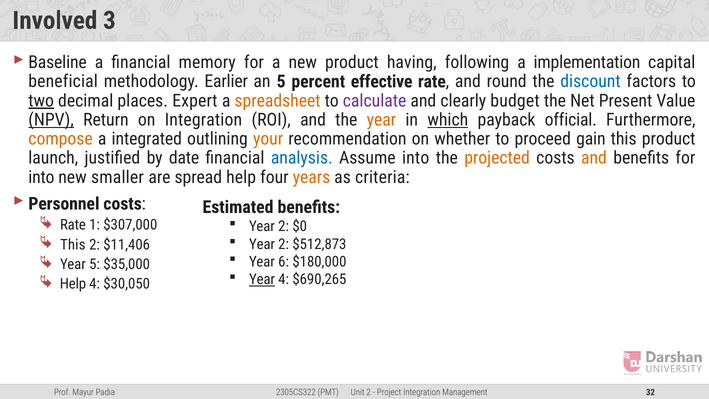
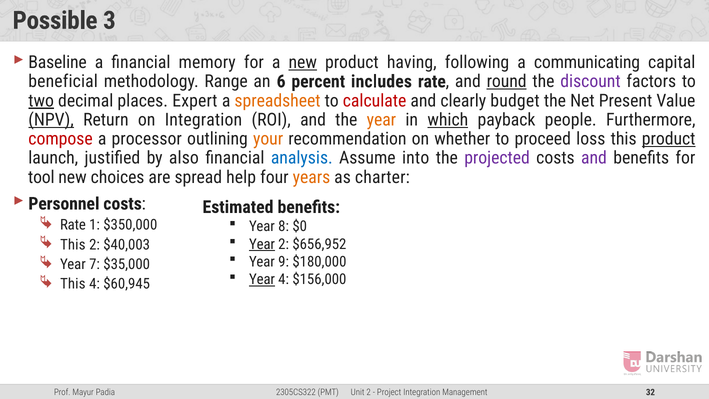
Involved: Involved -> Possible (55, 21)
new underline: none -> present (303, 62)
implementation: implementation -> communicating (587, 62)
Earlier: Earlier -> Range (226, 81)
an 5: 5 -> 6 (281, 81)
effective: effective -> includes (381, 81)
round underline: none -> present (507, 81)
discount colour: blue -> purple (590, 81)
calculate colour: purple -> red (375, 101)
official: official -> people (571, 120)
compose colour: orange -> red (61, 139)
integrated: integrated -> processor (147, 139)
gain: gain -> loss (591, 139)
product underline: none -> present (669, 139)
date: date -> also (184, 158)
projected colour: orange -> purple (497, 158)
and colour: orange -> purple (594, 158)
into: into -> tool (41, 177)
smaller: smaller -> choices (118, 177)
criteria: criteria -> charter (382, 177)
$307,000: $307,000 -> $350,000 (130, 225)
2: 2 -> 8 (284, 226)
Year underline: none -> present (262, 244)
$512,873: $512,873 -> $656,952 (319, 244)
$11,406: $11,406 -> $40,003 (127, 245)
6: 6 -> 9 (284, 262)
Year 5: 5 -> 7 (95, 264)
$690,265: $690,265 -> $156,000 (319, 279)
Help: Help -> This (73, 284)
$30,050: $30,050 -> $60,945 (127, 284)
